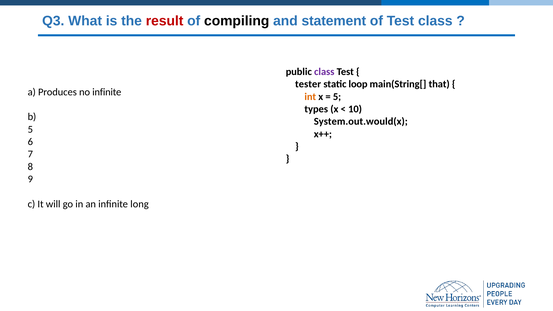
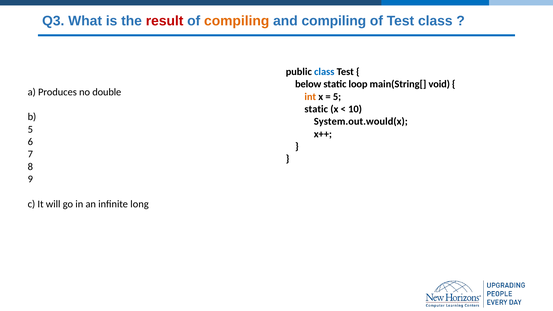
compiling colour: black -> orange (237, 21)
and statement: statement -> compiling (334, 21)
class colour: purple -> blue (324, 72)
tester: tester -> below (308, 84)
that: that -> void (439, 84)
no infinite: infinite -> double (107, 92)
types: types -> static (316, 109)
